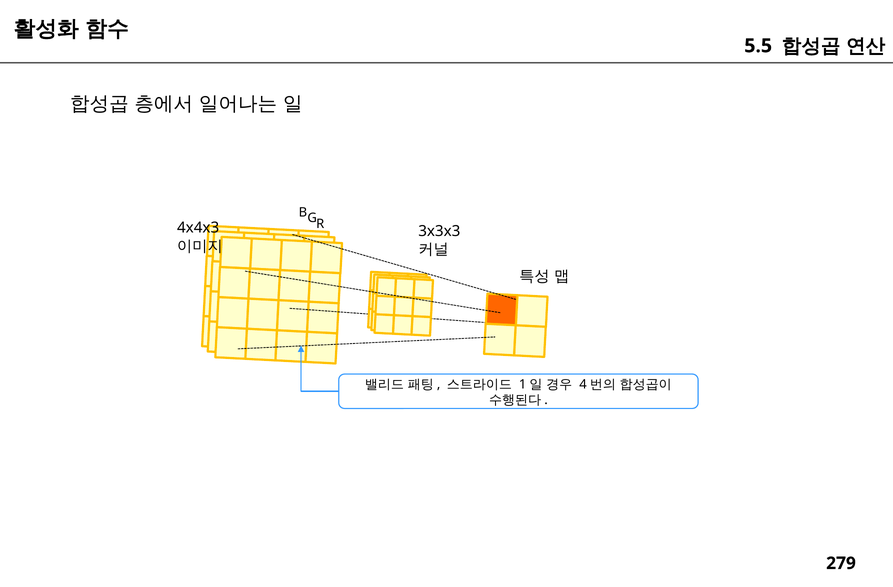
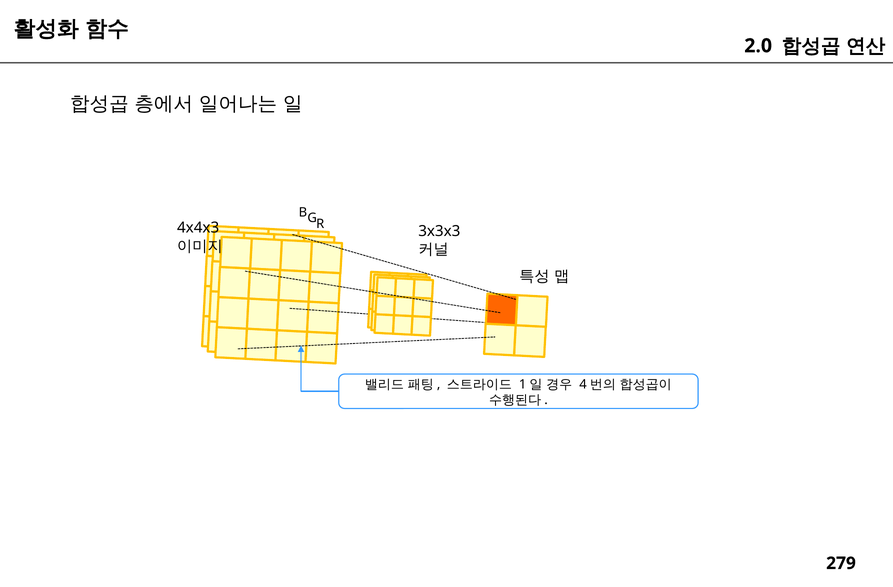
5.5: 5.5 -> 2.0 (758, 46)
